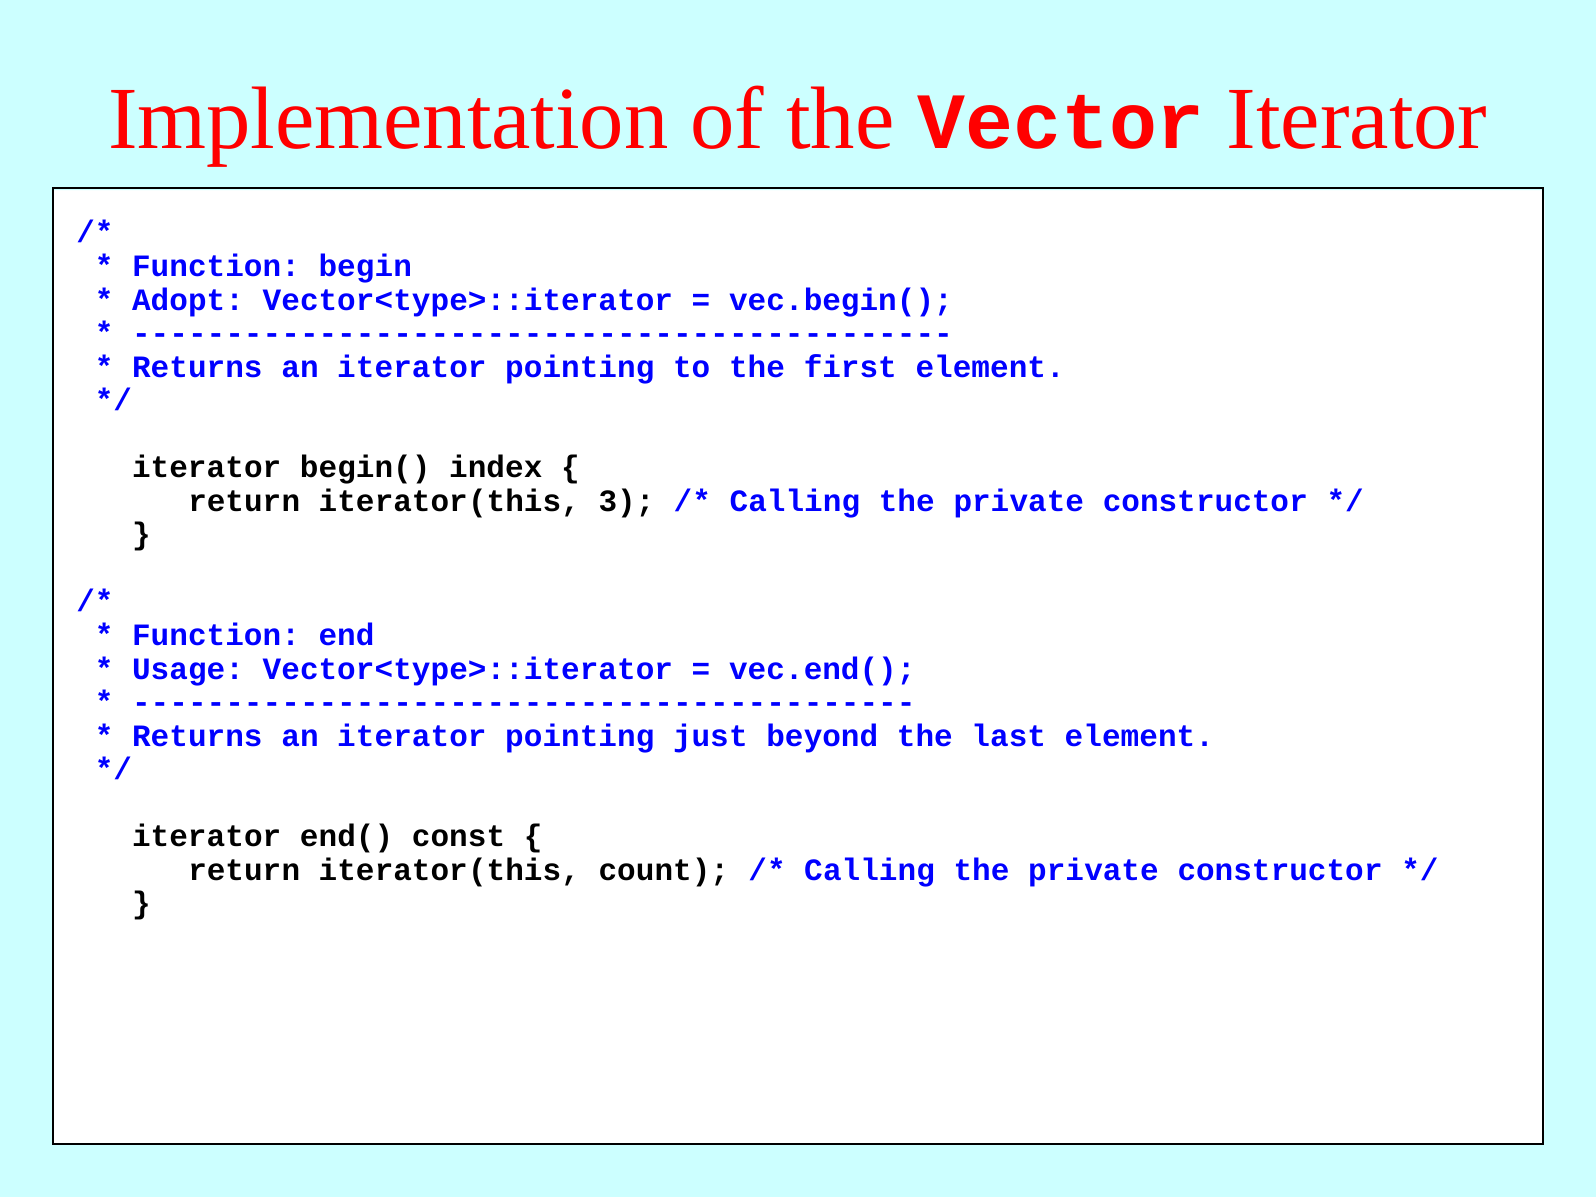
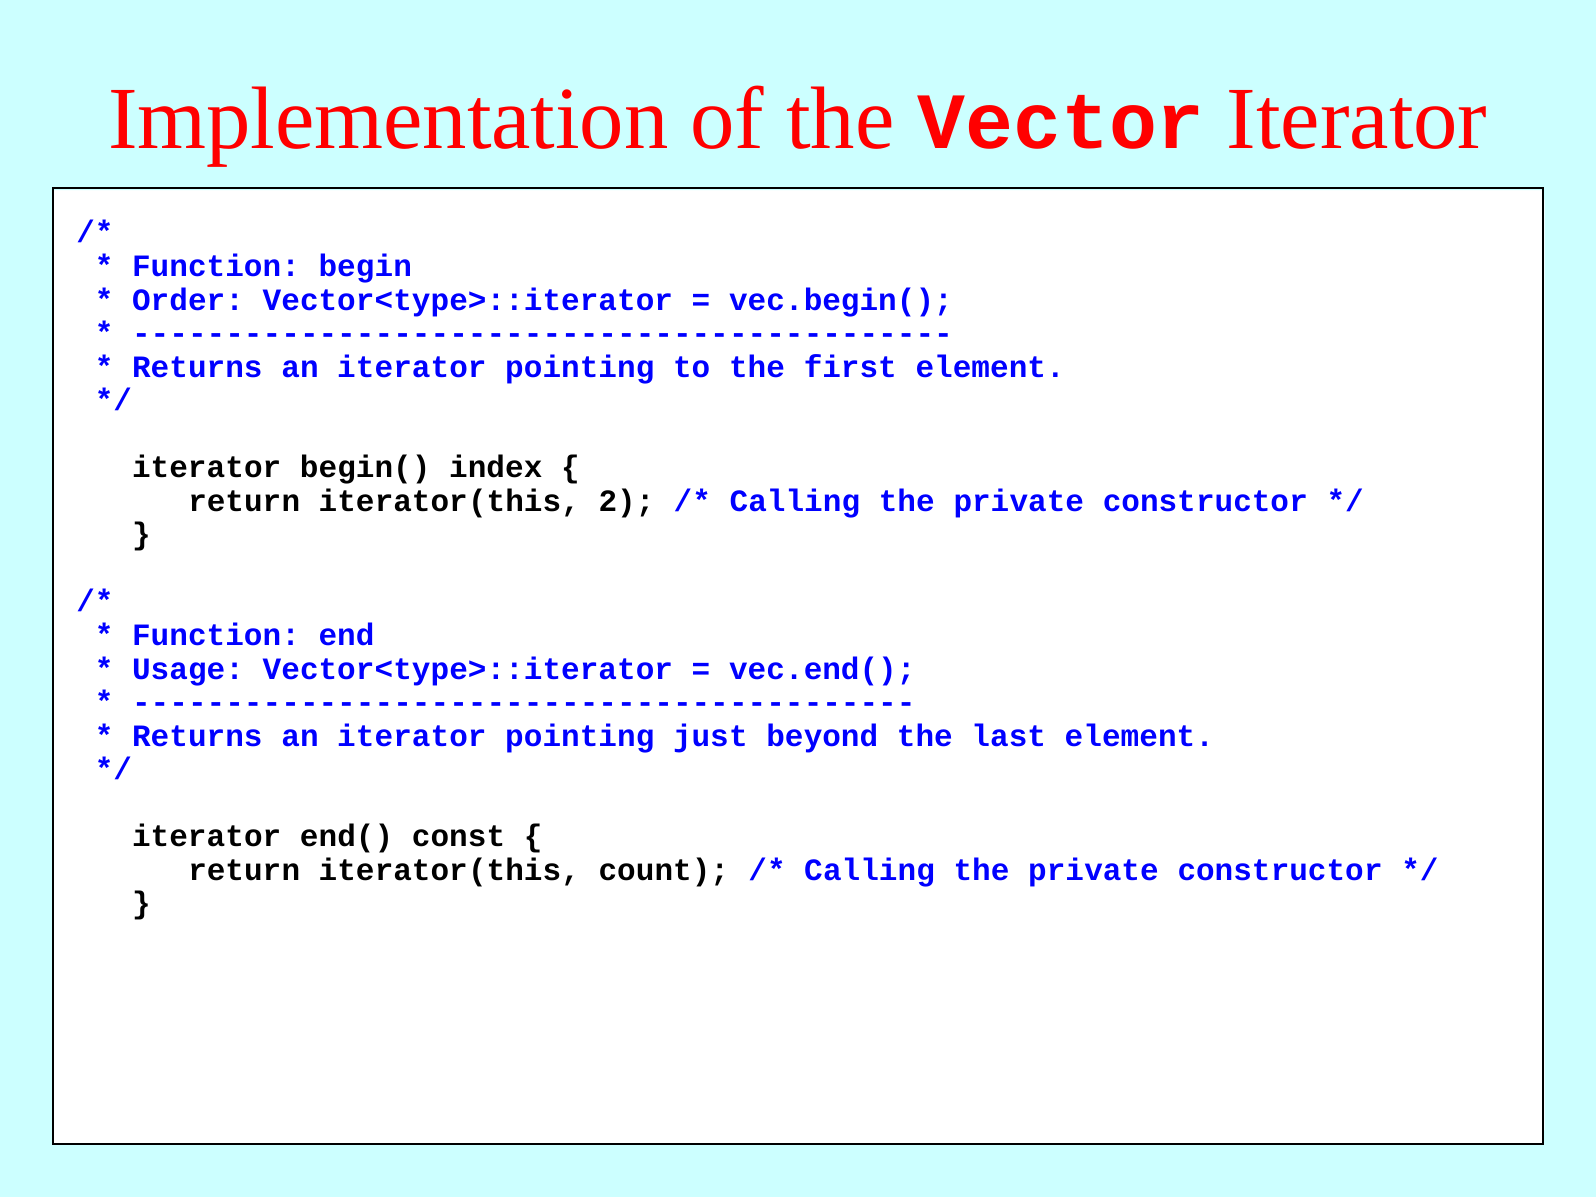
Adopt: Adopt -> Order (188, 300)
3: 3 -> 2 (627, 501)
